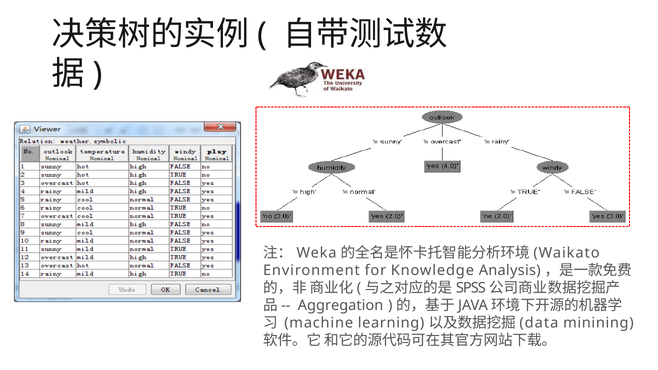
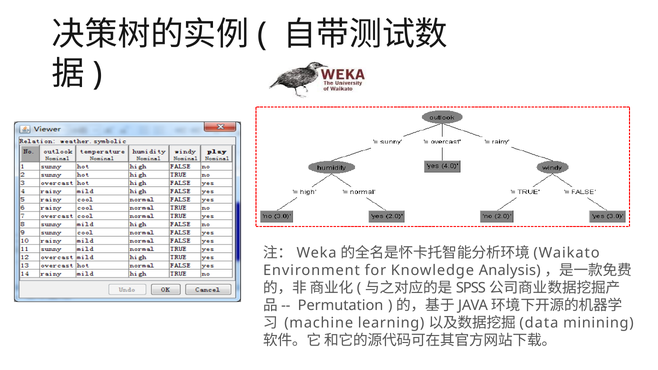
Aggregation: Aggregation -> Permutation (341, 305)
